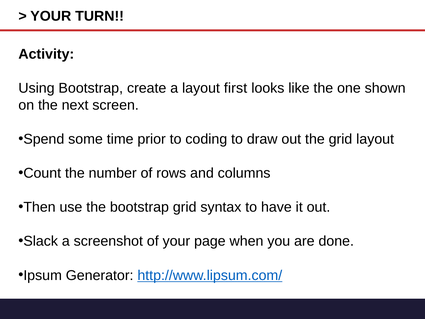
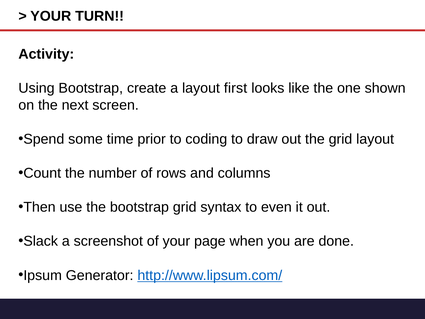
have: have -> even (276, 207)
